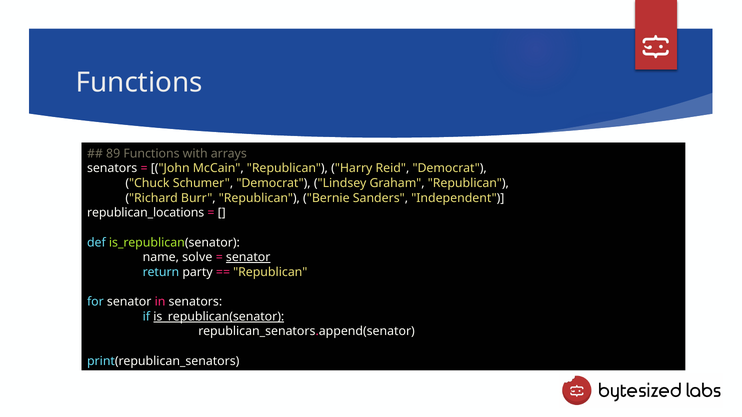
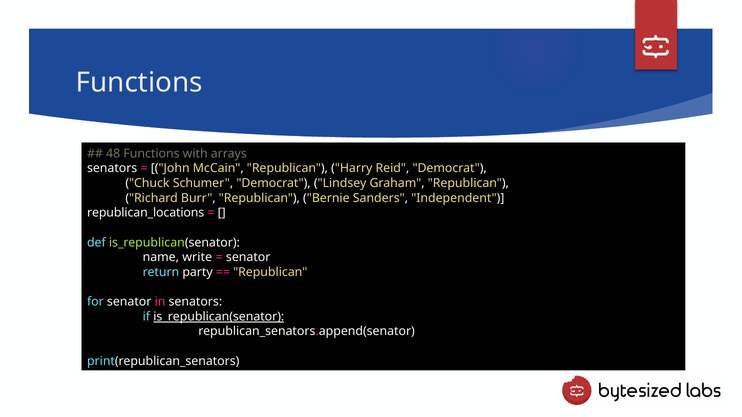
89: 89 -> 48 (113, 154)
solve: solve -> write (197, 258)
senator underline: present -> none (248, 258)
